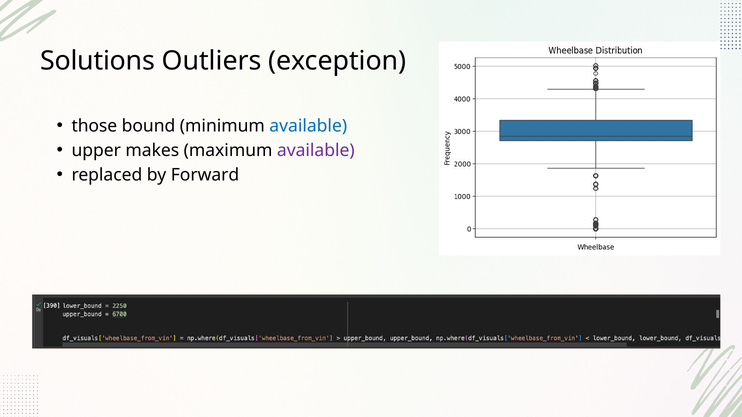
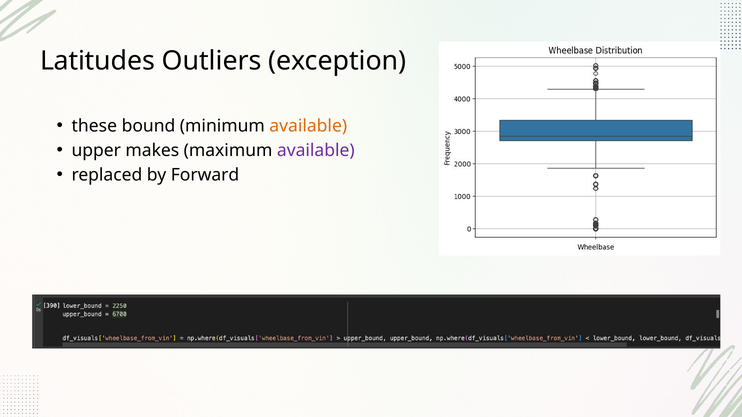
Solutions: Solutions -> Latitudes (97, 61)
those: those -> these (94, 126)
available colour: blue -> orange (308, 126)
